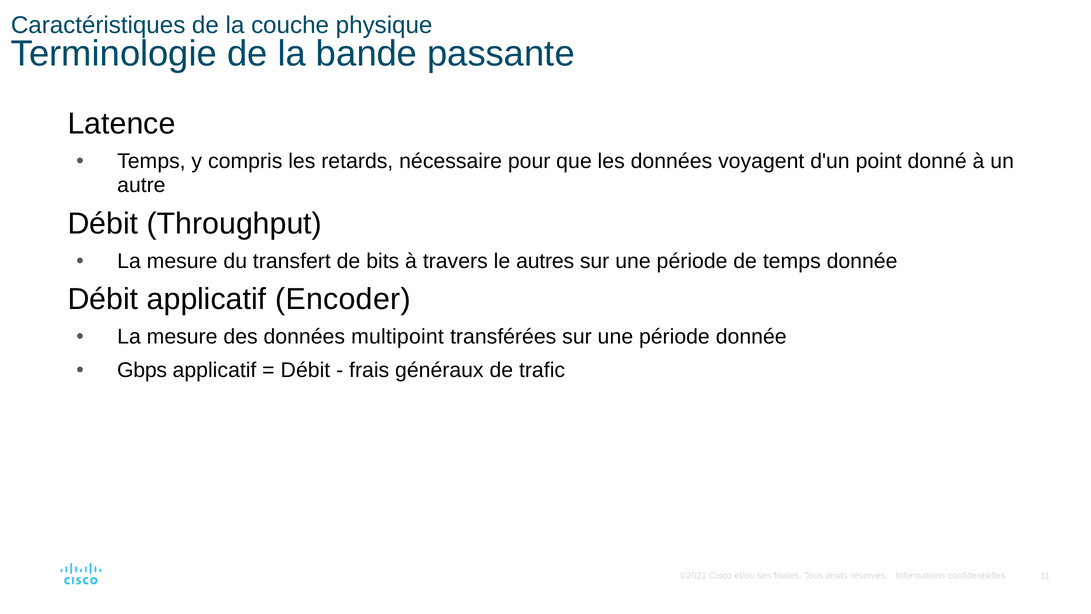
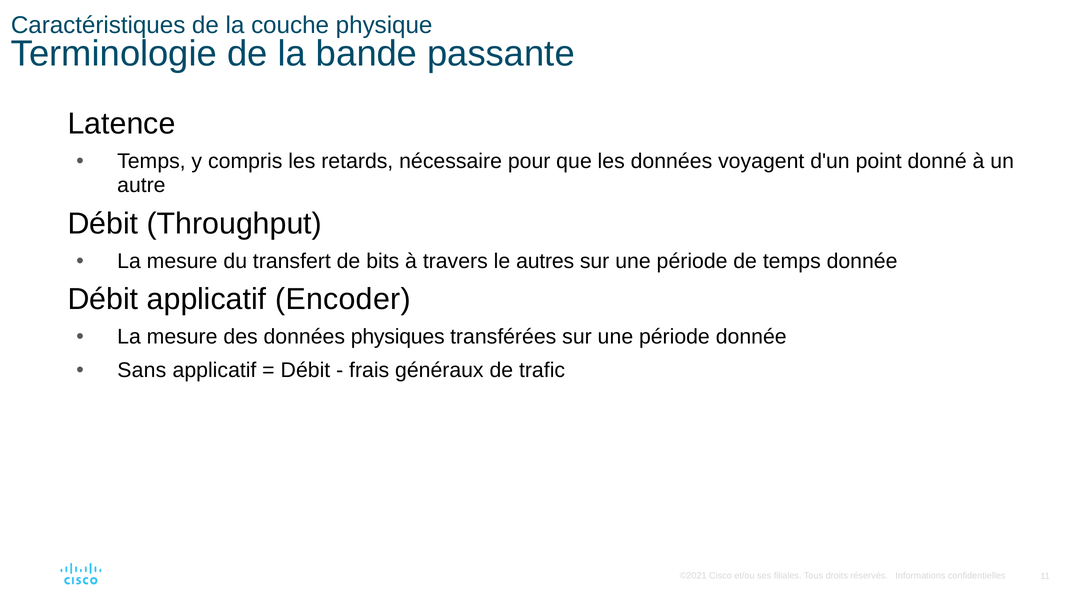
multipoint: multipoint -> physiques (398, 337)
Gbps: Gbps -> Sans (142, 370)
